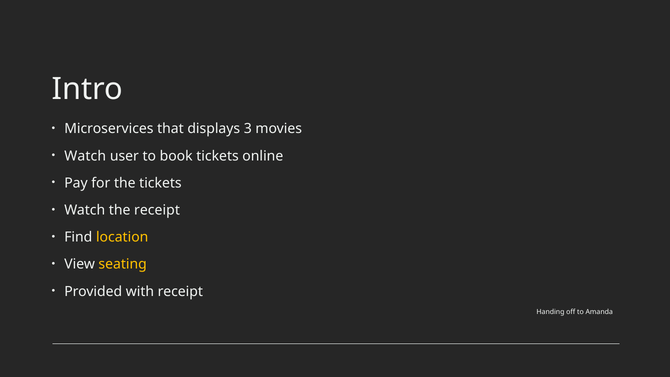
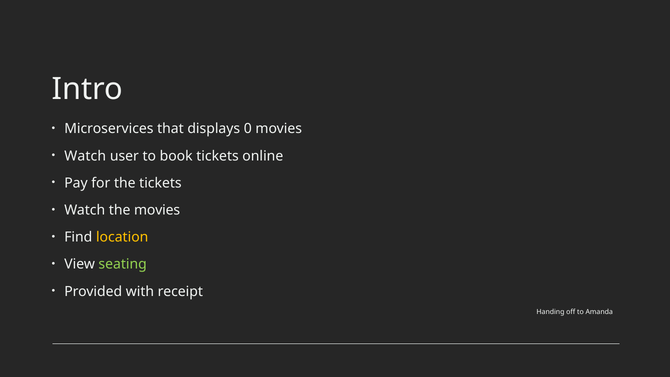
3: 3 -> 0 (248, 129)
the receipt: receipt -> movies (157, 210)
seating colour: yellow -> light green (123, 264)
